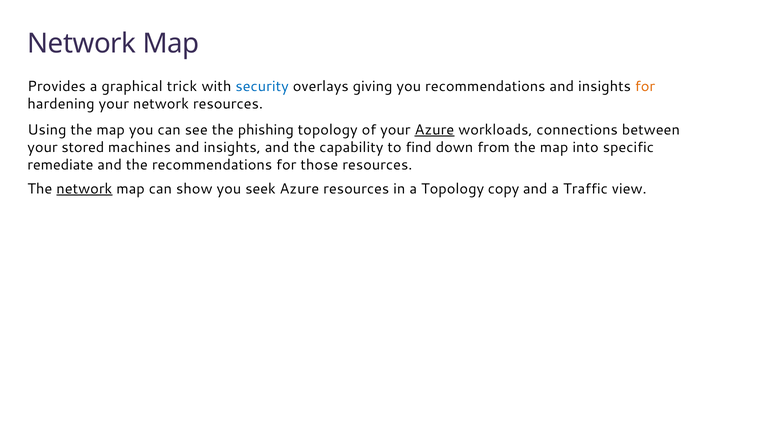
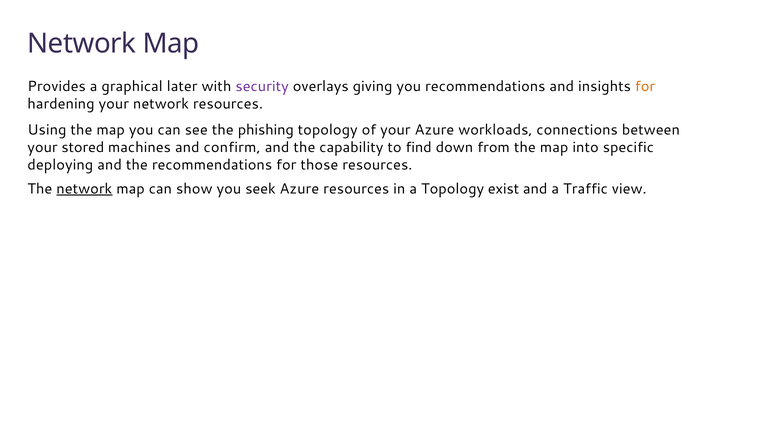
trick: trick -> later (182, 86)
security colour: blue -> purple (262, 86)
Azure underline: present -> none (434, 130)
machines and insights: insights -> confirm (232, 147)
remediate: remediate -> deploying (60, 165)
copy: copy -> exist (504, 189)
